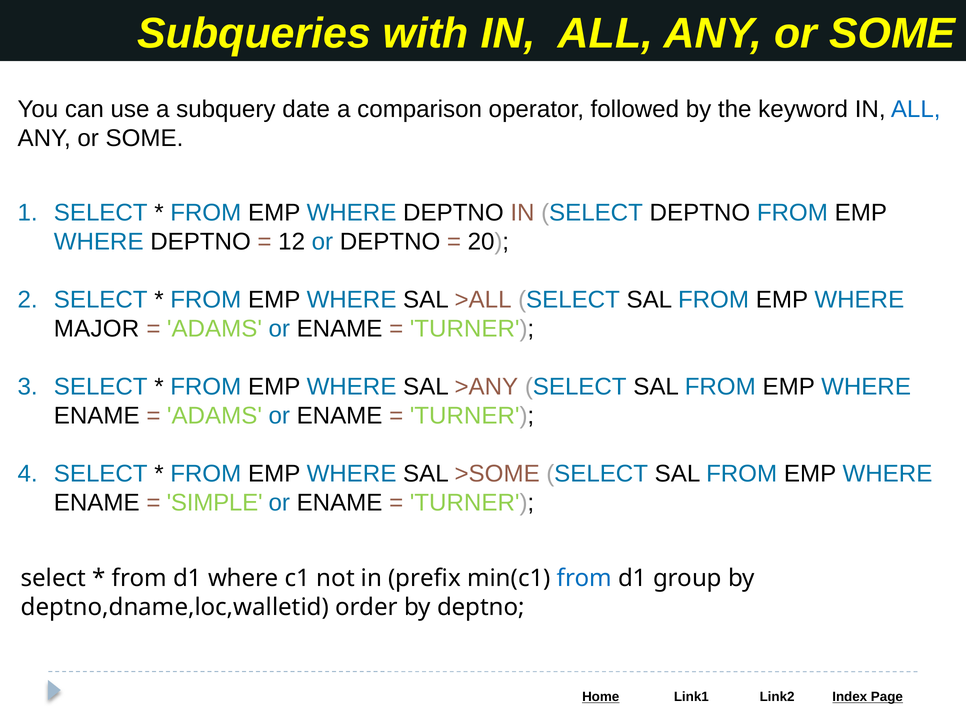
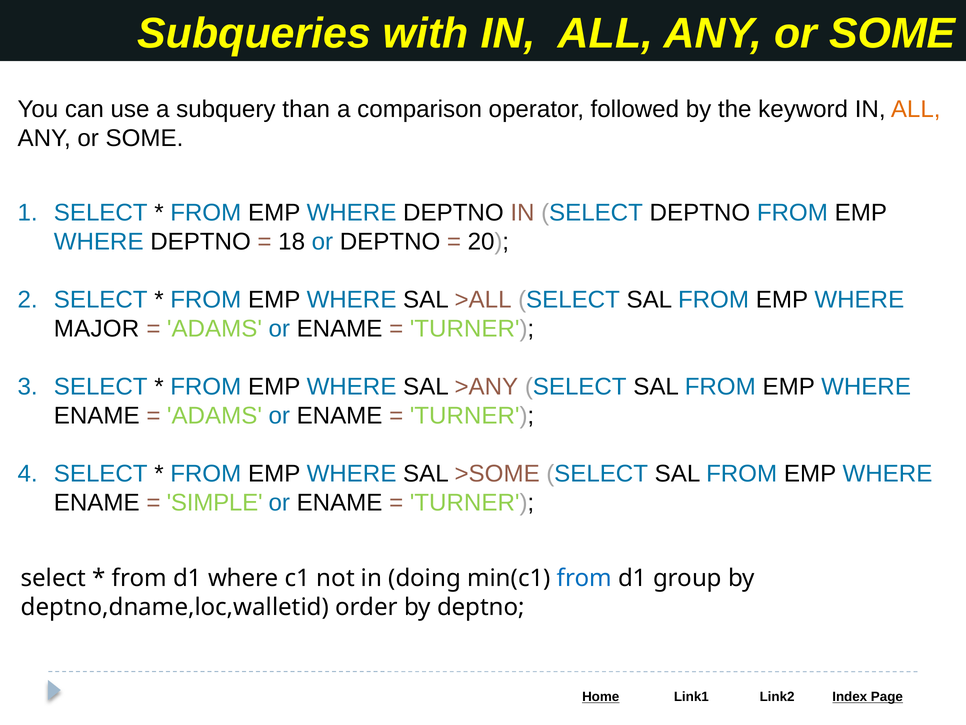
date: date -> than (306, 109)
ALL colour: blue -> orange (916, 109)
12: 12 -> 18 (292, 241)
prefix: prefix -> doing (425, 578)
